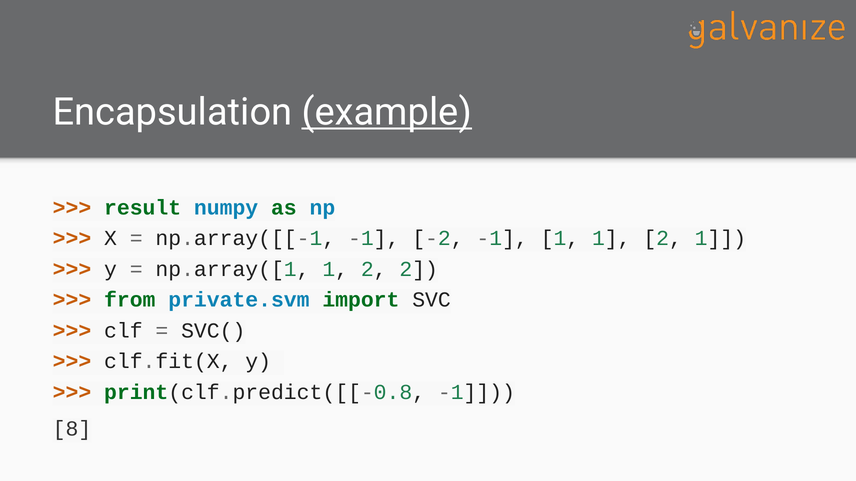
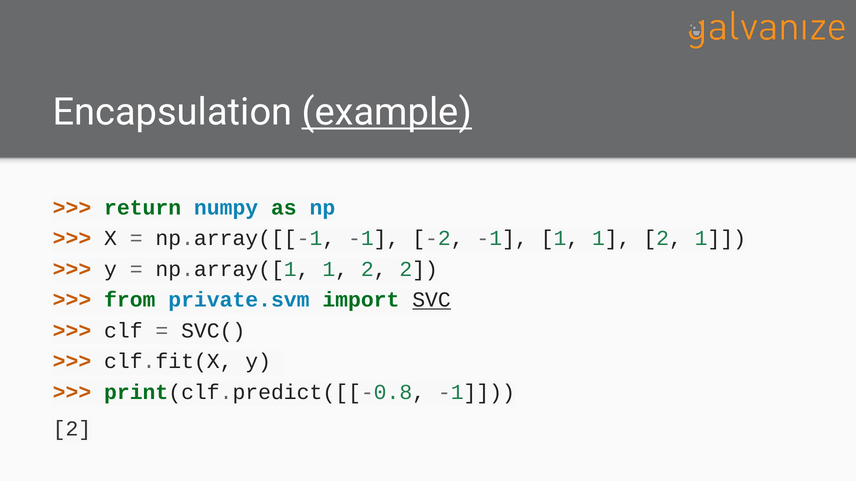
result: result -> return (143, 208)
SVC underline: none -> present (432, 300)
8: 8 -> 2 (72, 429)
